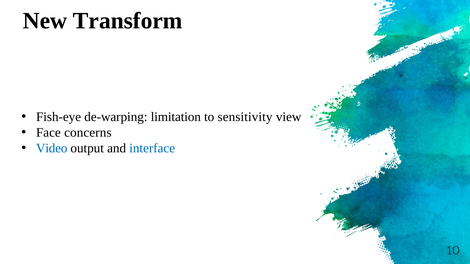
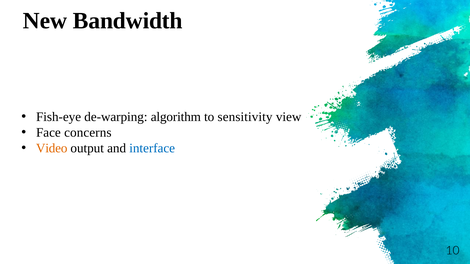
Transform: Transform -> Bandwidth (128, 21)
limitation: limitation -> algorithm (176, 117)
Video colour: blue -> orange (52, 148)
